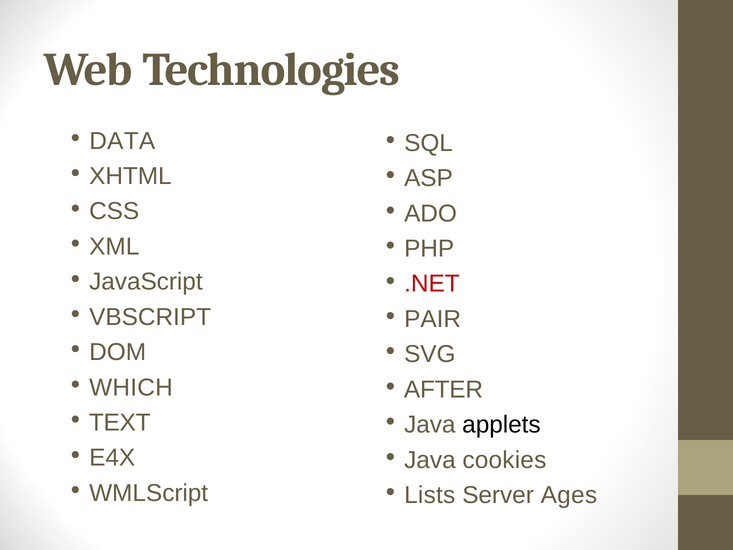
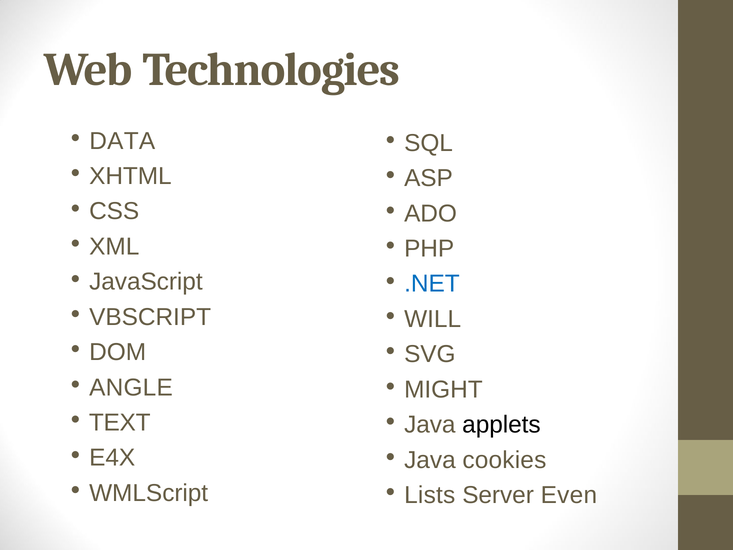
.NET colour: red -> blue (432, 284)
PAIR: PAIR -> WILL (433, 319)
WHICH: WHICH -> ANGLE (131, 387)
AFTER: AFTER -> MIGHT (443, 389)
Ages: Ages -> Even (569, 495)
